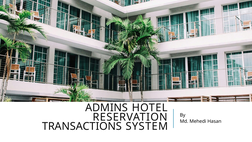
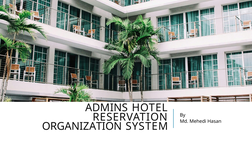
TRANSACTIONS: TRANSACTIONS -> ORGANIZATION (82, 126)
